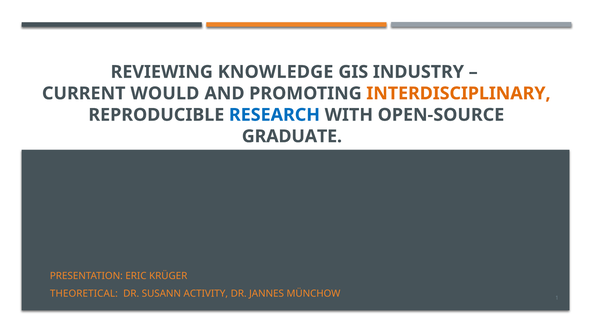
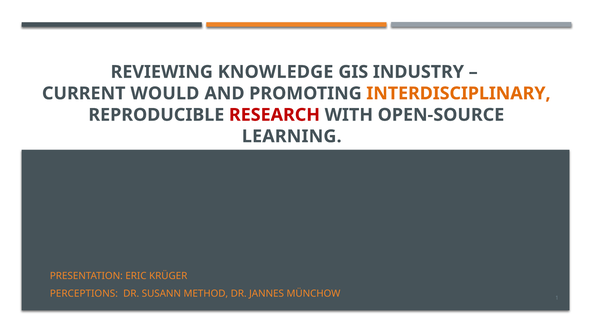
RESEARCH colour: blue -> red (274, 115)
GRADUATE: GRADUATE -> LEARNING (292, 137)
THEORETICAL: THEORETICAL -> PERCEPTIONS (84, 294)
ACTIVITY: ACTIVITY -> METHOD (206, 294)
